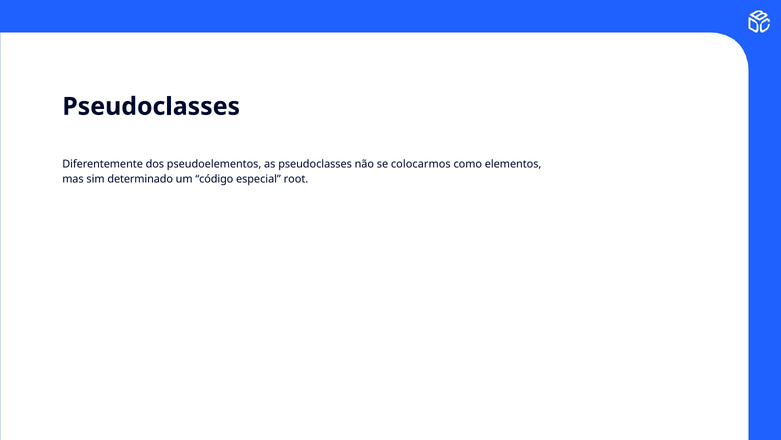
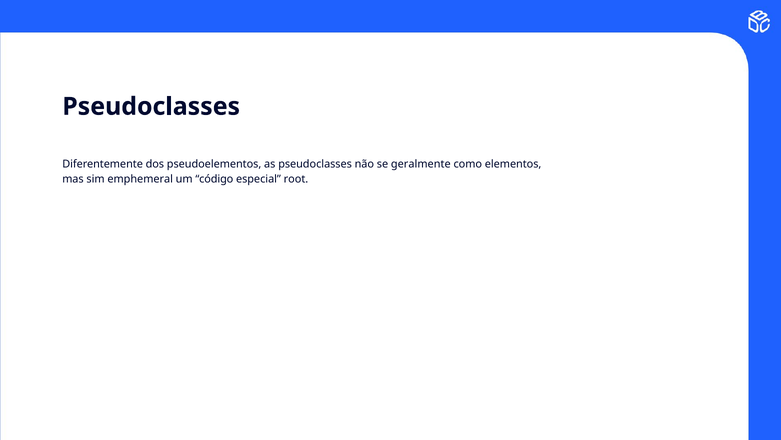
colocarmos: colocarmos -> geralmente (421, 164)
determinado: determinado -> emphemeral (140, 179)
